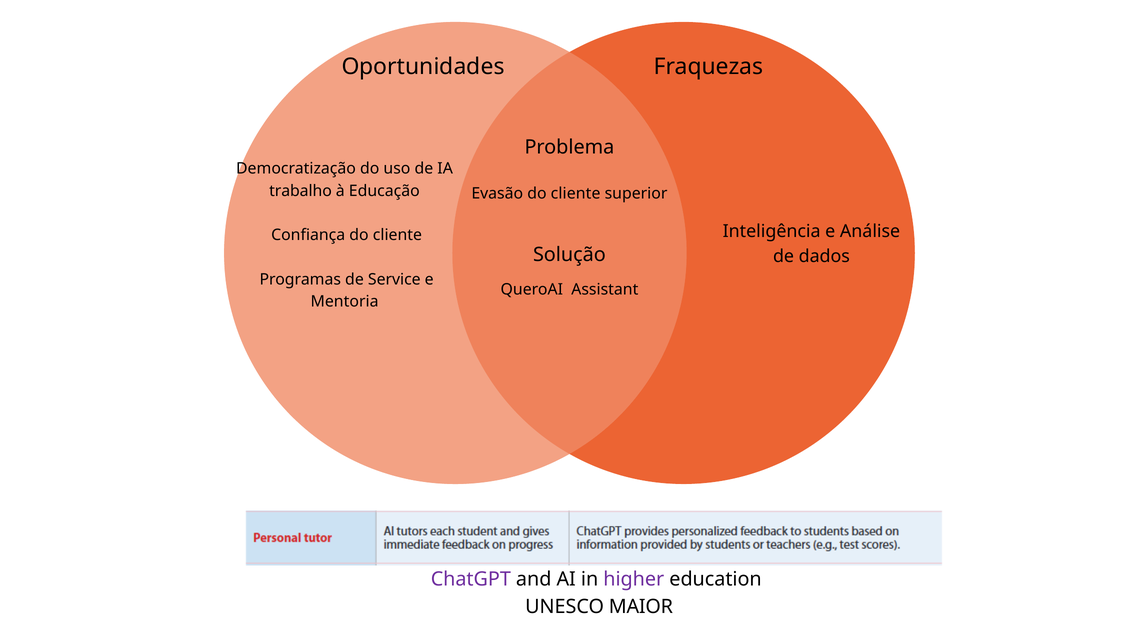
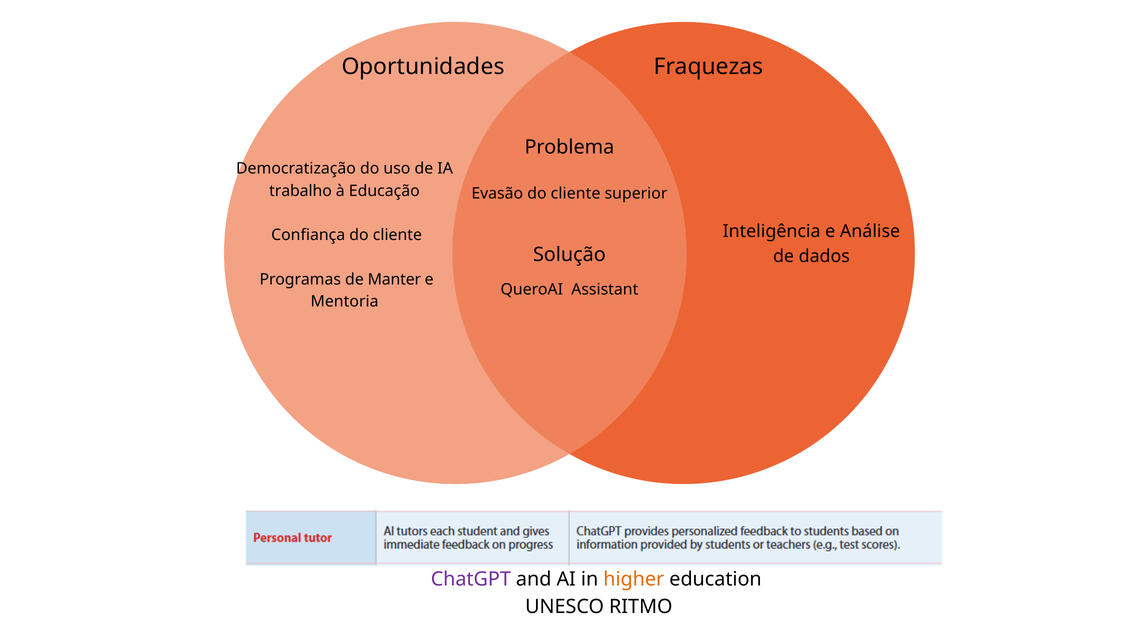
Service: Service -> Manter (394, 279)
higher colour: purple -> orange (634, 579)
MAIOR: MAIOR -> RITMO (641, 607)
